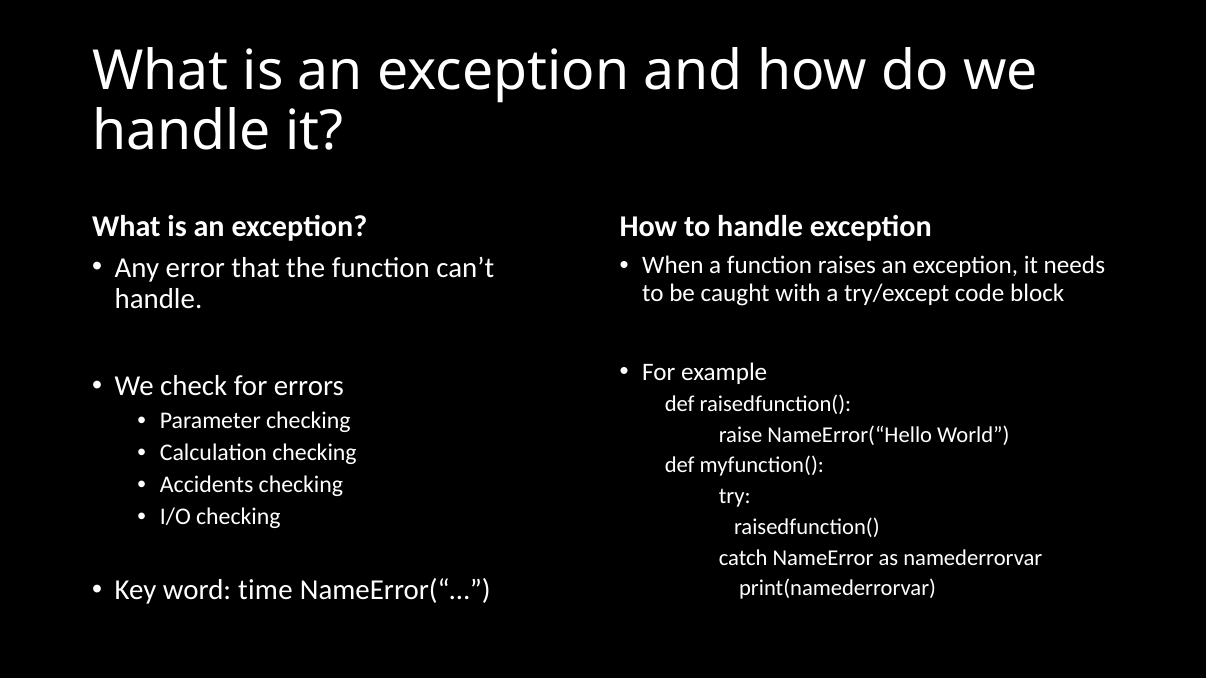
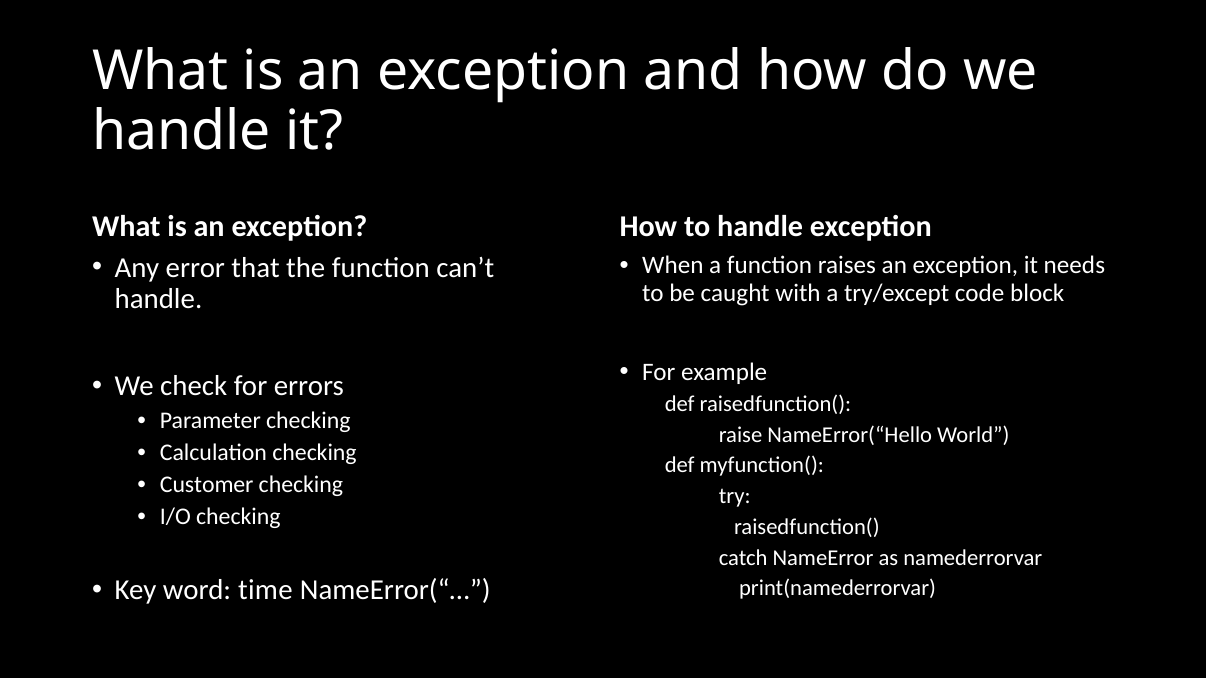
Accidents: Accidents -> Customer (207, 485)
